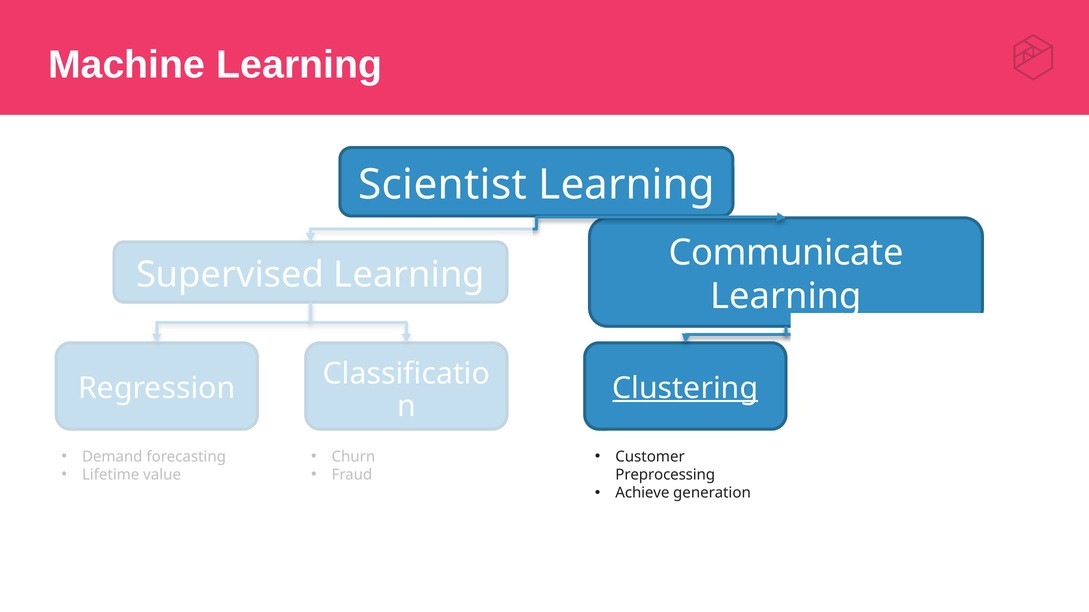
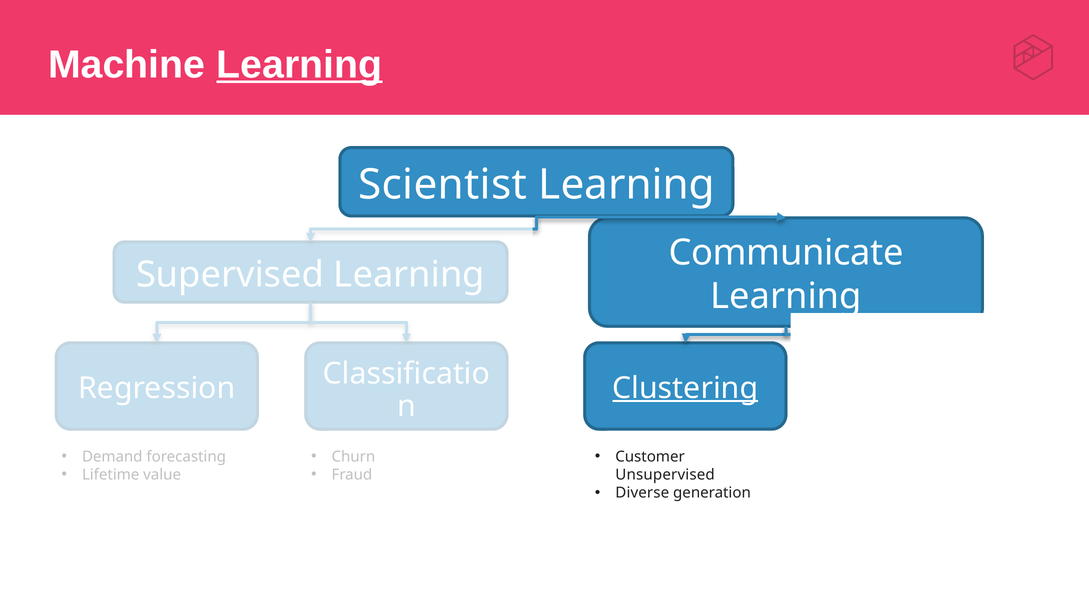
Learning underline: none -> present (299, 65)
Preprocessing: Preprocessing -> Unsupervised (665, 475)
Achieve: Achieve -> Diverse (642, 493)
